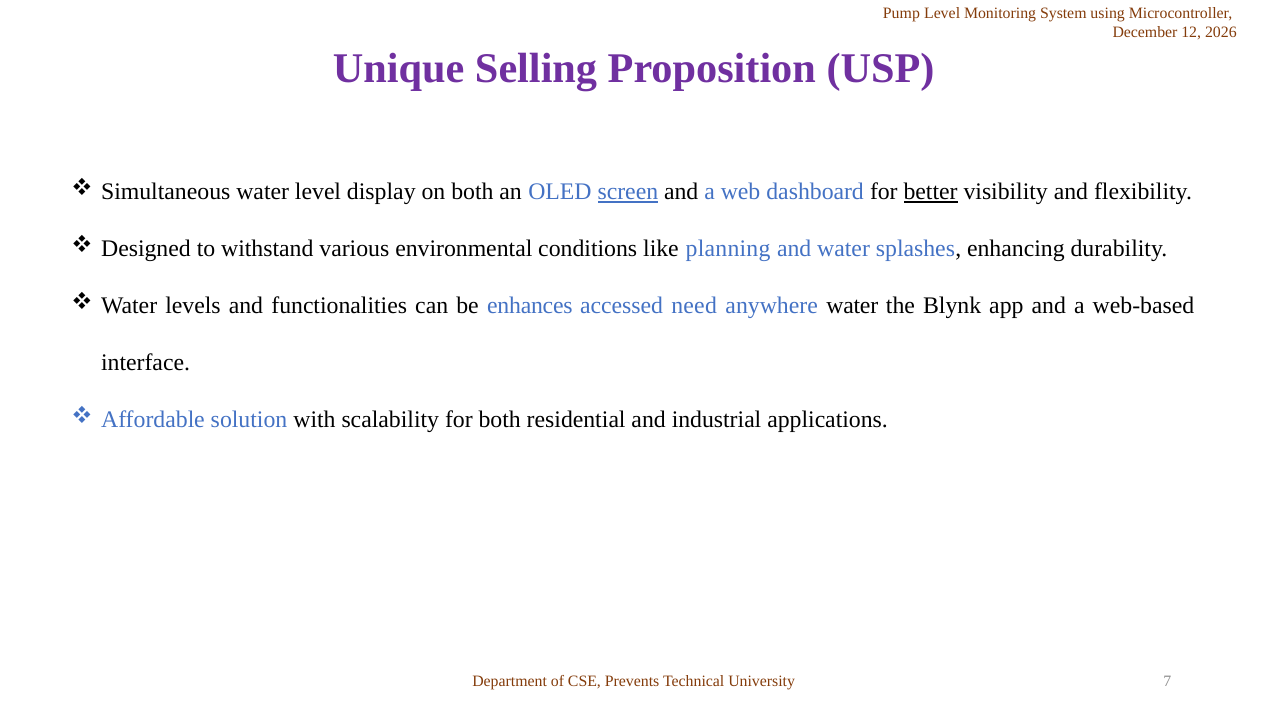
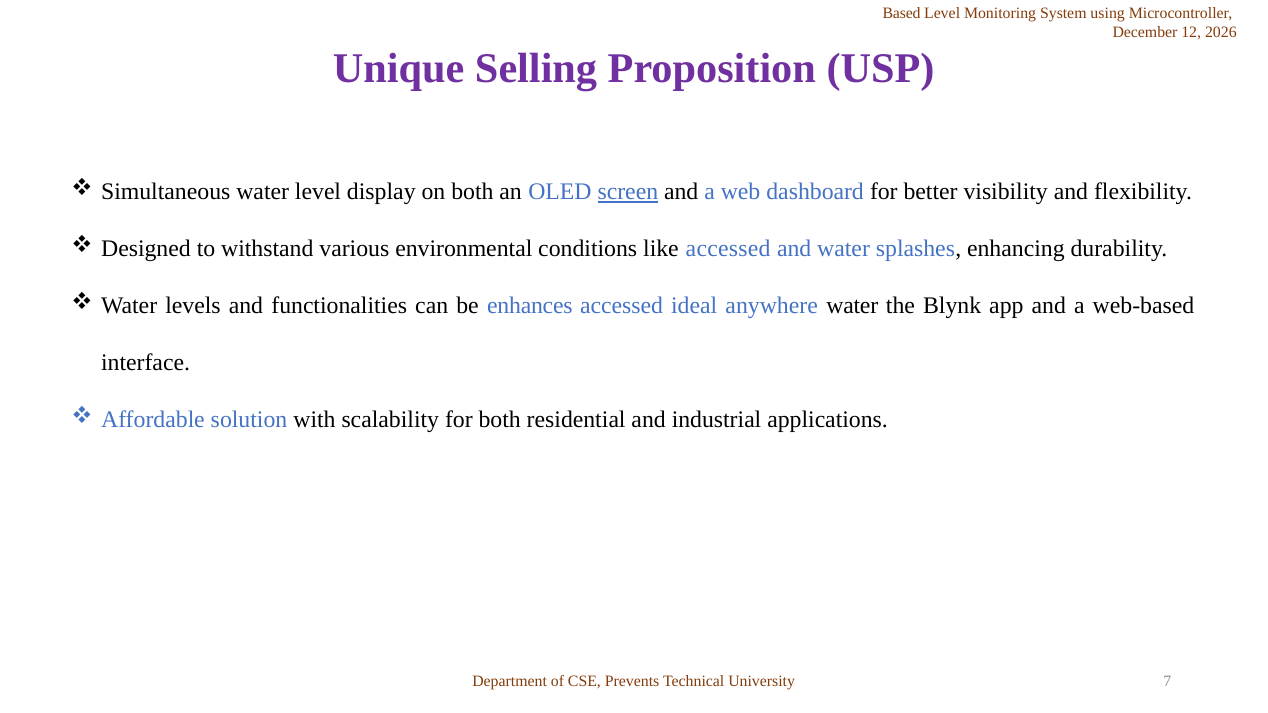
Pump: Pump -> Based (902, 13)
better underline: present -> none (931, 192)
like planning: planning -> accessed (728, 249)
need: need -> ideal (694, 306)
